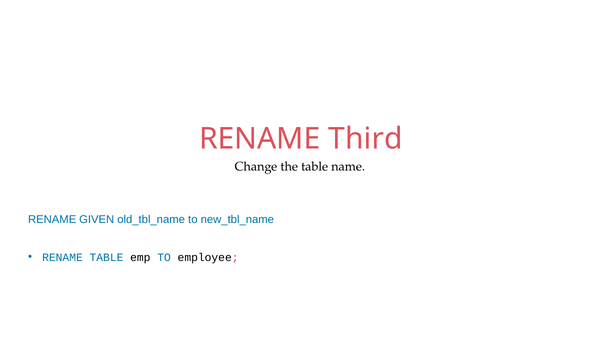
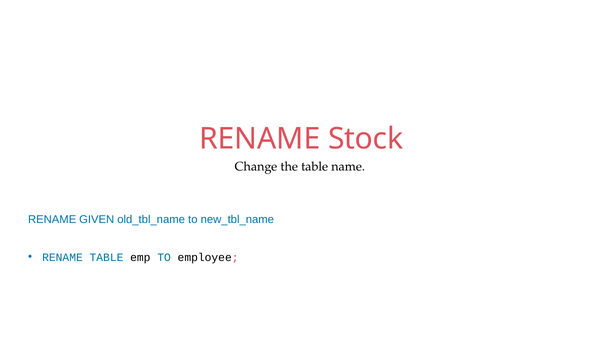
Third: Third -> Stock (366, 139)
